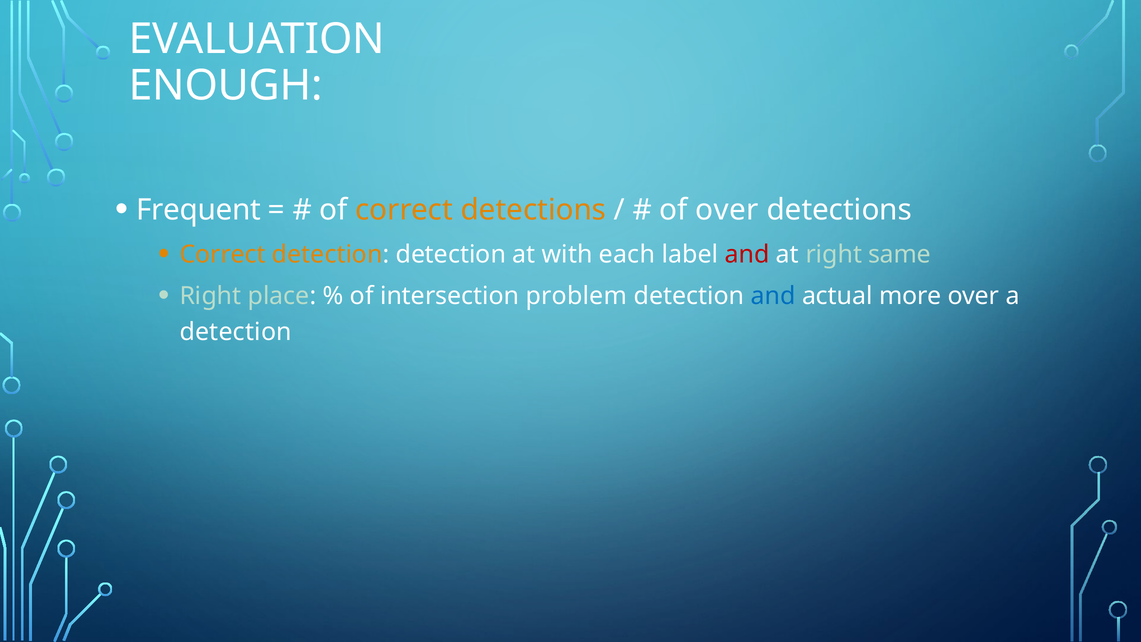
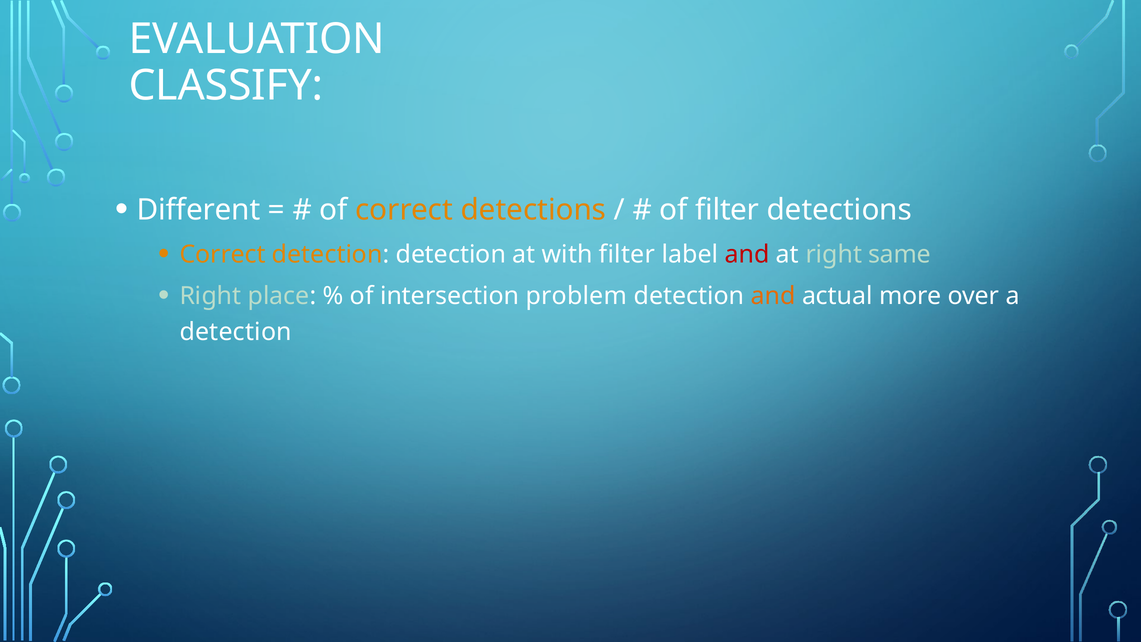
ENOUGH: ENOUGH -> CLASSIFY (226, 86)
Frequent: Frequent -> Different (199, 210)
of over: over -> filter (727, 210)
with each: each -> filter (627, 254)
and colour: blue -> orange (773, 296)
